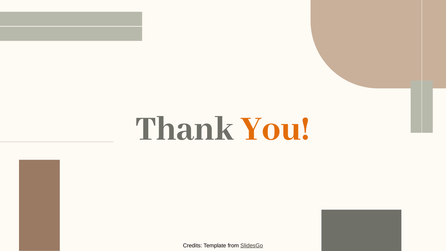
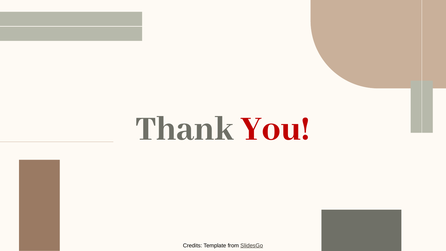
You colour: orange -> red (275, 128)
